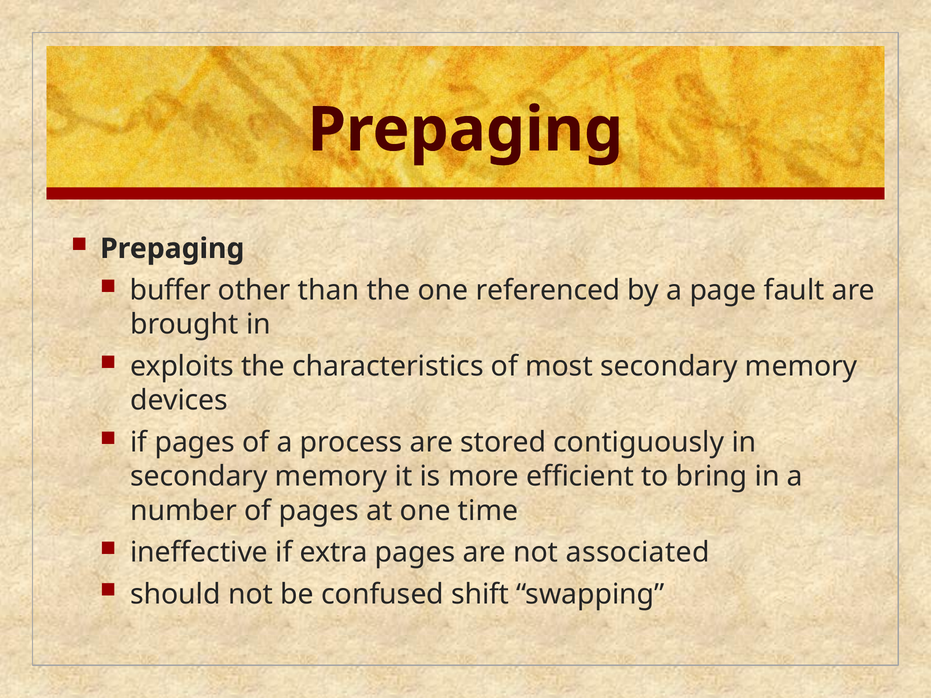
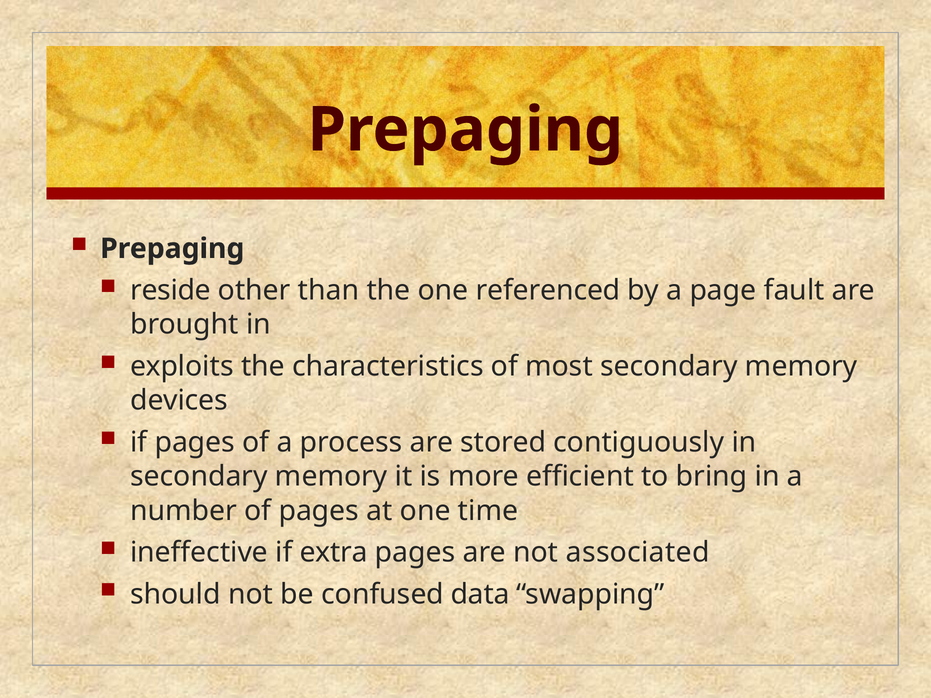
buffer: buffer -> reside (170, 291)
shift: shift -> data (480, 595)
